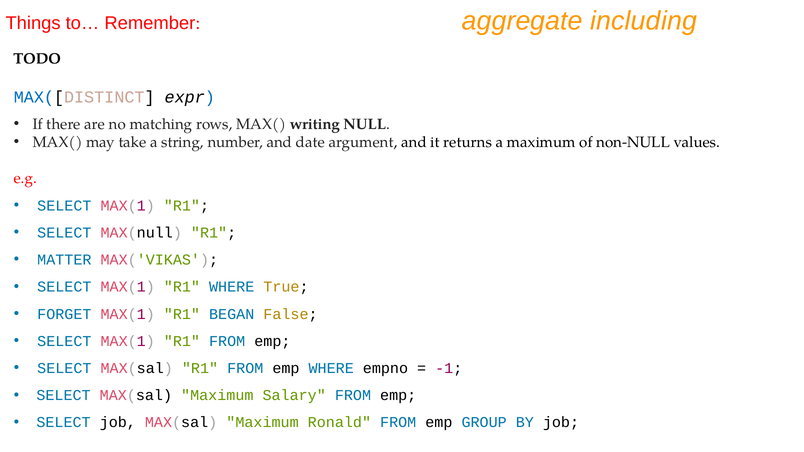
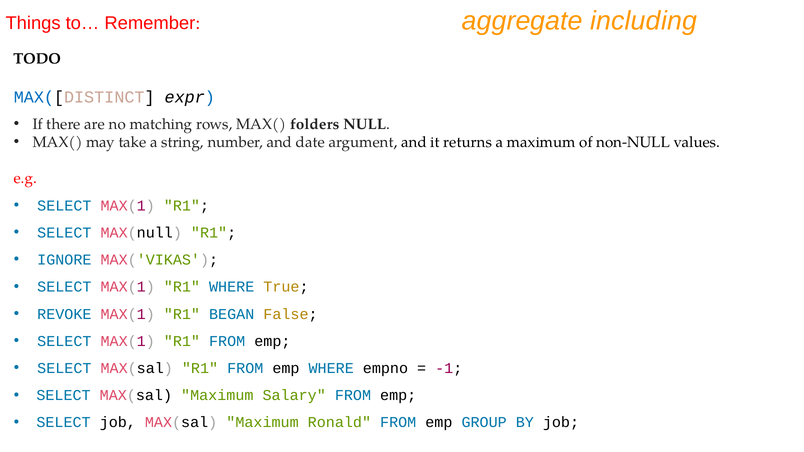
writing: writing -> folders (315, 124)
MATTER: MATTER -> IGNORE (64, 260)
FORGET: FORGET -> REVOKE (64, 314)
